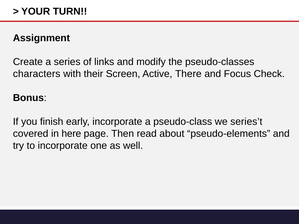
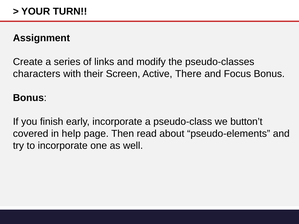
Focus Check: Check -> Bonus (269, 74)
series’t: series’t -> button’t (246, 122)
here: here -> help (71, 134)
